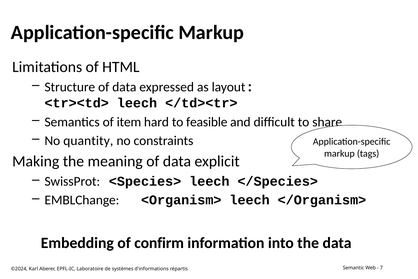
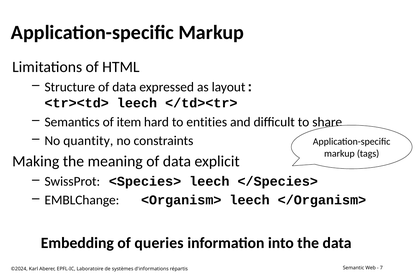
feasible: feasible -> entities (207, 122)
confirm: confirm -> queries (159, 243)
